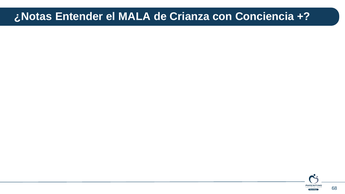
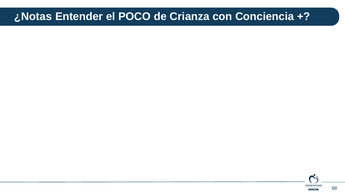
MALA: MALA -> POCO (135, 17)
